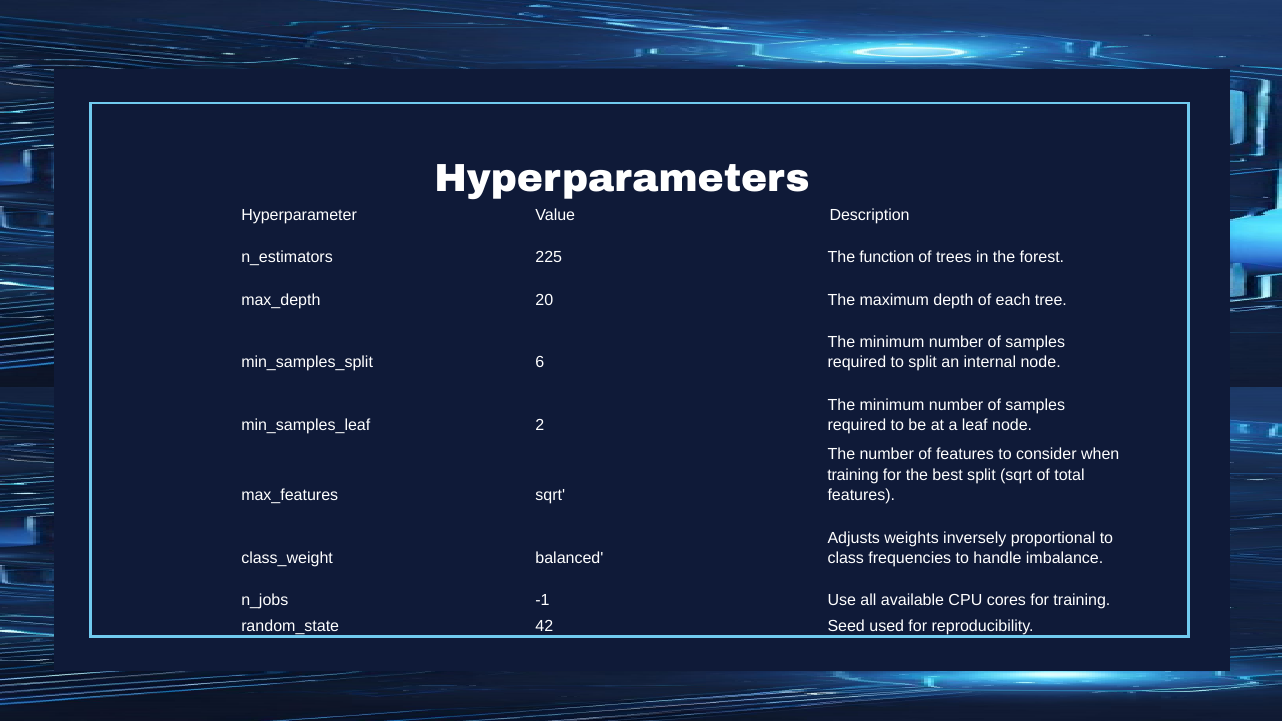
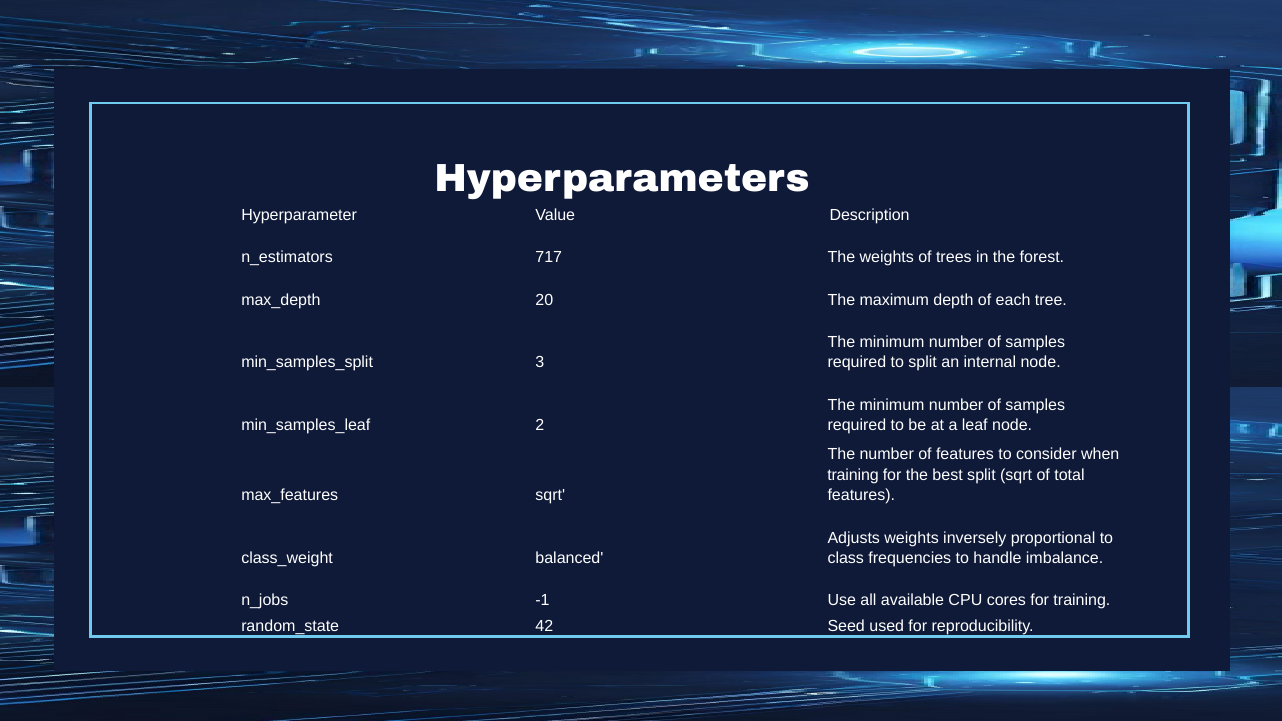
225: 225 -> 717 (549, 258)
The function: function -> weights (887, 258)
6: 6 -> 3 (540, 363)
